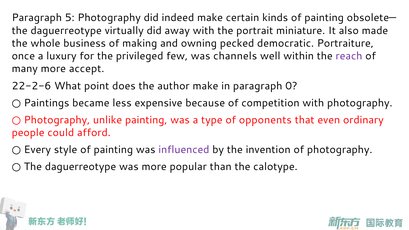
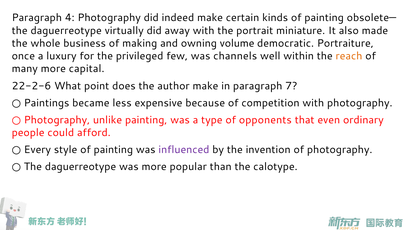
5: 5 -> 4 (70, 18)
pecked: pecked -> volume (237, 43)
reach colour: purple -> orange (349, 56)
accept: accept -> capital (87, 69)
0: 0 -> 7 (291, 86)
